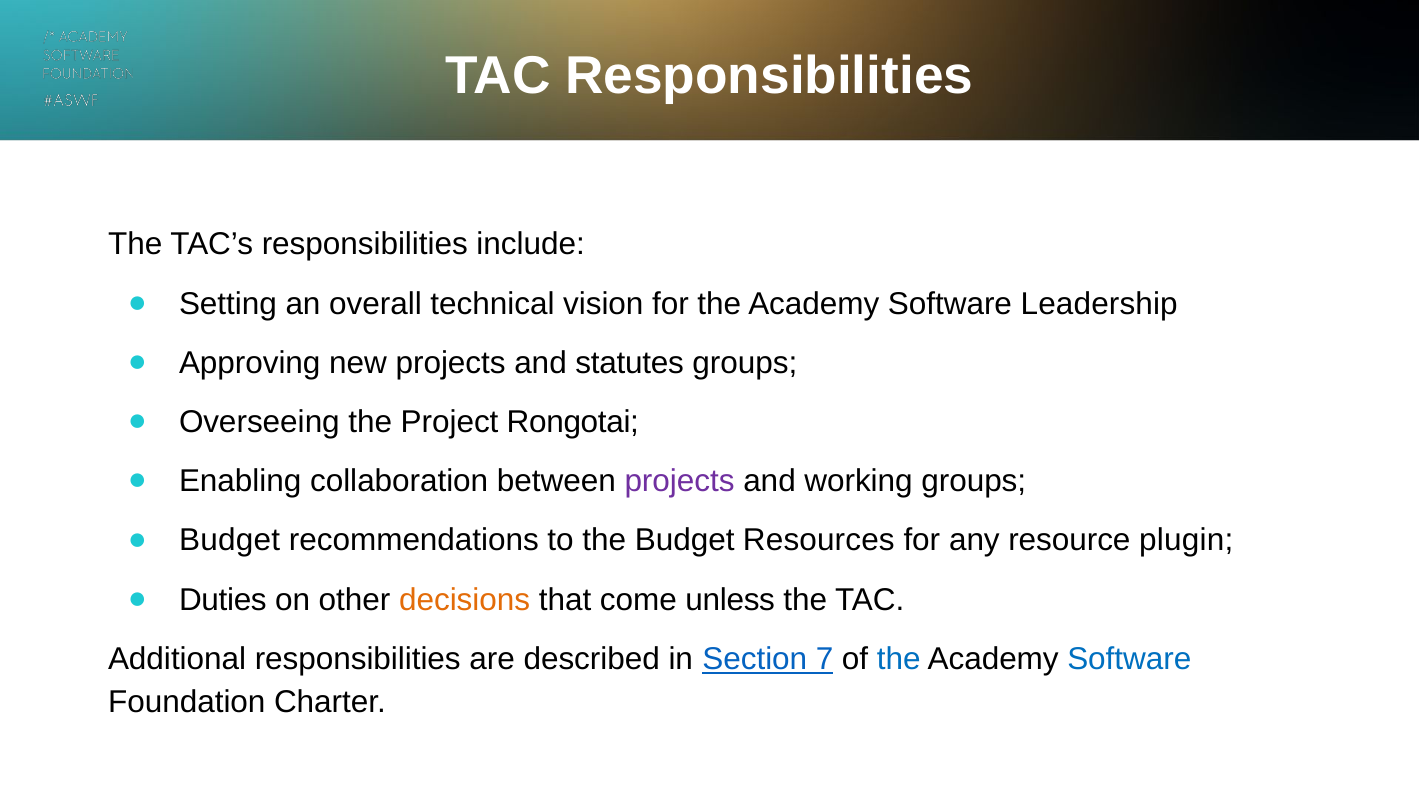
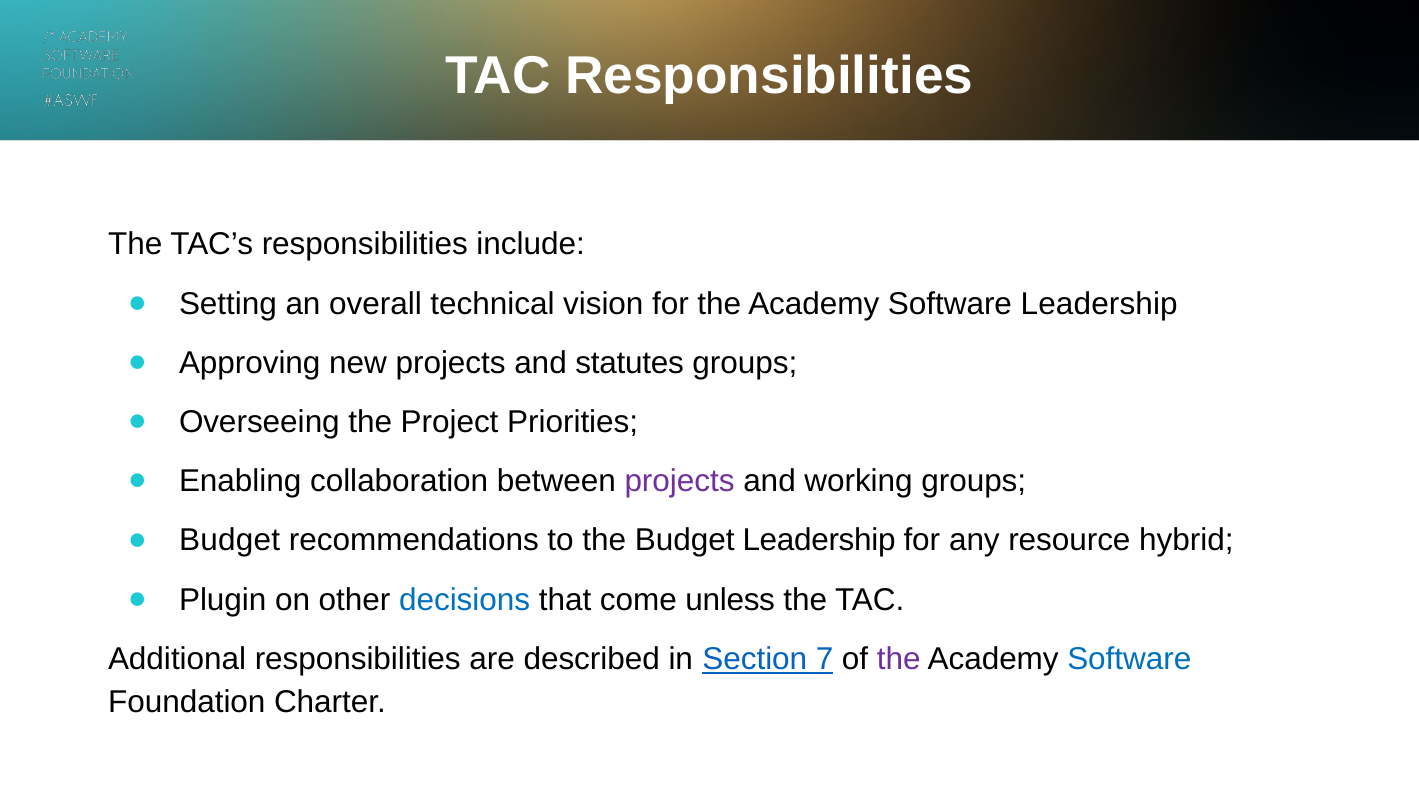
Rongotai: Rongotai -> Priorities (573, 422)
Budget Resources: Resources -> Leadership (819, 541)
plugin: plugin -> hybrid (1186, 541)
Duties: Duties -> Plugin (223, 600)
decisions colour: orange -> blue (465, 600)
the colour: blue -> purple (899, 659)
